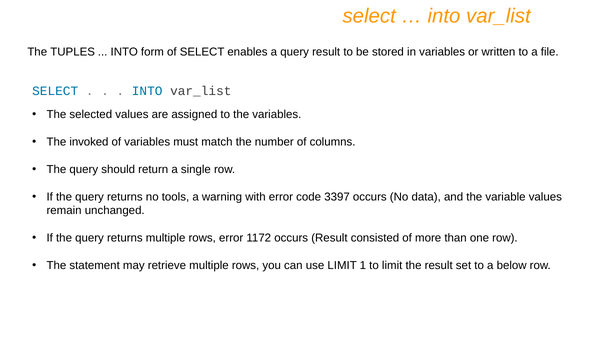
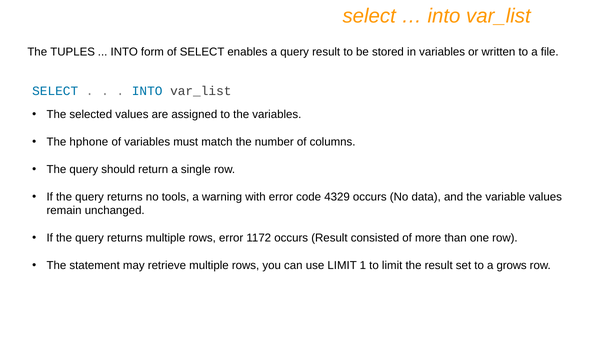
invoked: invoked -> hphone (89, 142)
3397: 3397 -> 4329 (337, 197)
below: below -> grows (512, 266)
